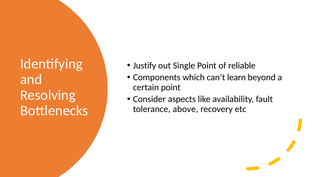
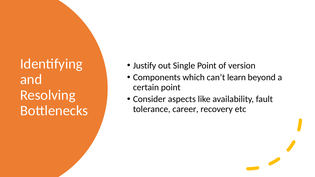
reliable: reliable -> version (242, 66)
above: above -> career (185, 109)
